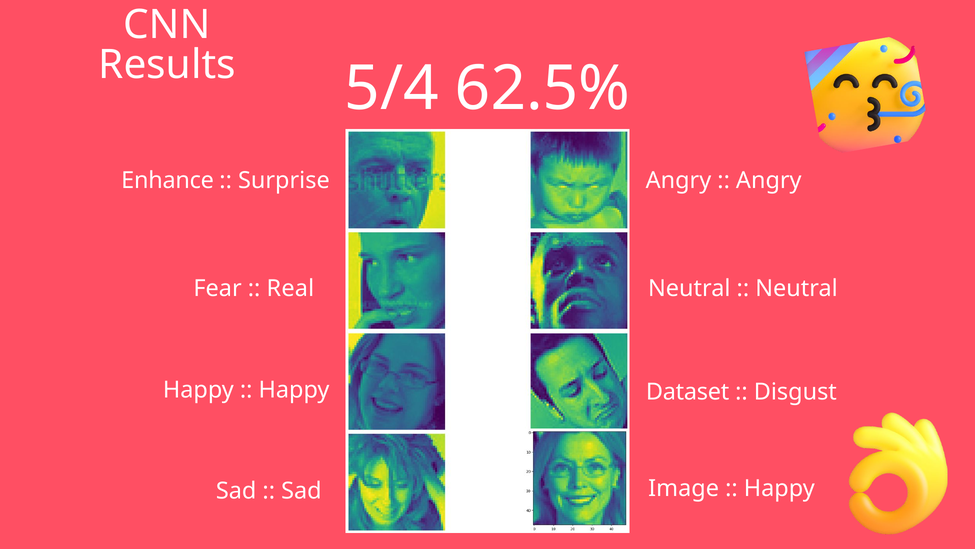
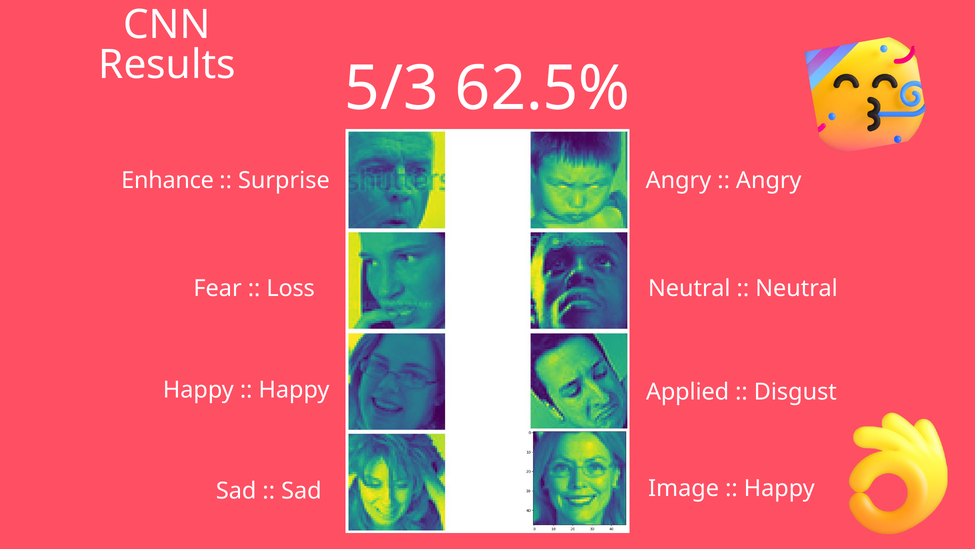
5/4: 5/4 -> 5/3 (392, 89)
Real: Real -> Loss (291, 288)
Dataset: Dataset -> Applied (688, 392)
